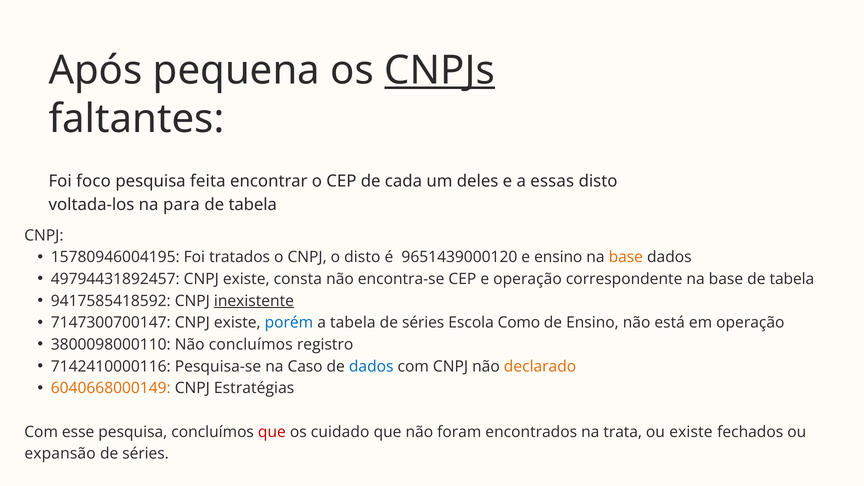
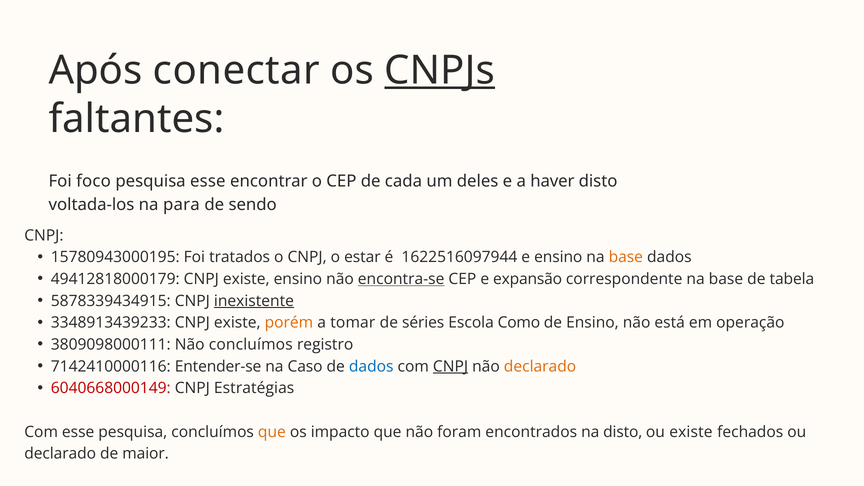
pequena: pequena -> conectar (236, 71)
pesquisa feita: feita -> esse (208, 181)
essas: essas -> haver (552, 181)
tabela: tabela -> sendo (253, 205)
15780946004195: 15780946004195 -> 15780943000195 (115, 257)
o disto: disto -> estar (362, 257)
9651439000120: 9651439000120 -> 1622516097944 (459, 257)
49794431892457: 49794431892457 -> 49412818000179 (115, 279)
existe consta: consta -> ensino (298, 279)
encontra-se underline: none -> present (401, 279)
e operação: operação -> expansão (528, 279)
9417585418592: 9417585418592 -> 5878339434915 (111, 301)
7147300700147: 7147300700147 -> 3348913439233 (111, 323)
porém colour: blue -> orange (289, 323)
a tabela: tabela -> tomar (353, 323)
3800098000110: 3800098000110 -> 3809098000111 (111, 345)
Pesquisa-se: Pesquisa-se -> Entender-se (218, 366)
CNPJ underline: none -> present (451, 366)
6040668000149 colour: orange -> red (111, 388)
que colour: red -> orange (272, 432)
cuidado: cuidado -> impacto (340, 432)
na trata: trata -> disto (623, 432)
expansão: expansão -> declarado (60, 454)
séries: séries -> maior (146, 454)
